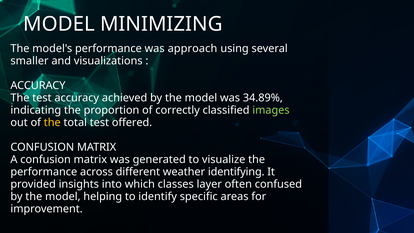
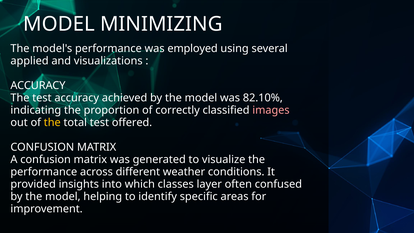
approach: approach -> employed (193, 48)
smaller: smaller -> applied (30, 61)
34.89%: 34.89% -> 82.10% (263, 98)
images colour: light green -> pink (271, 110)
identifying: identifying -> conditions (236, 172)
